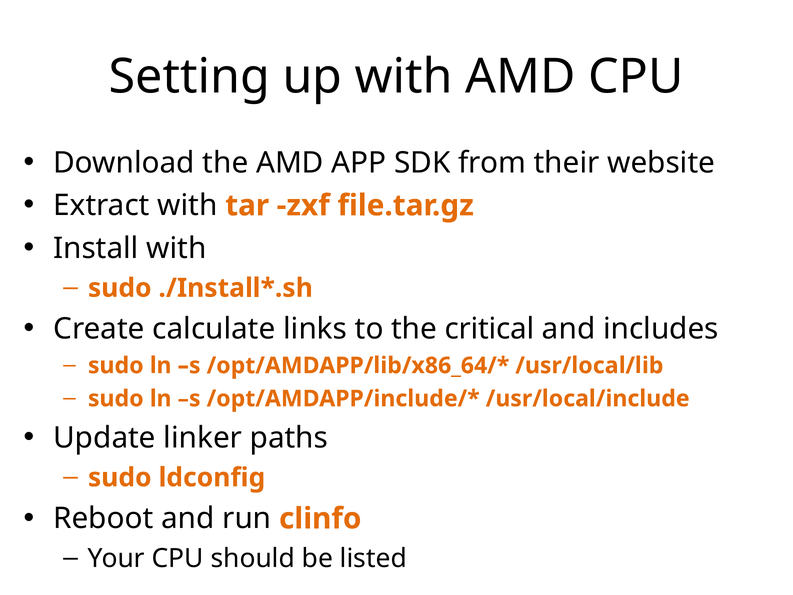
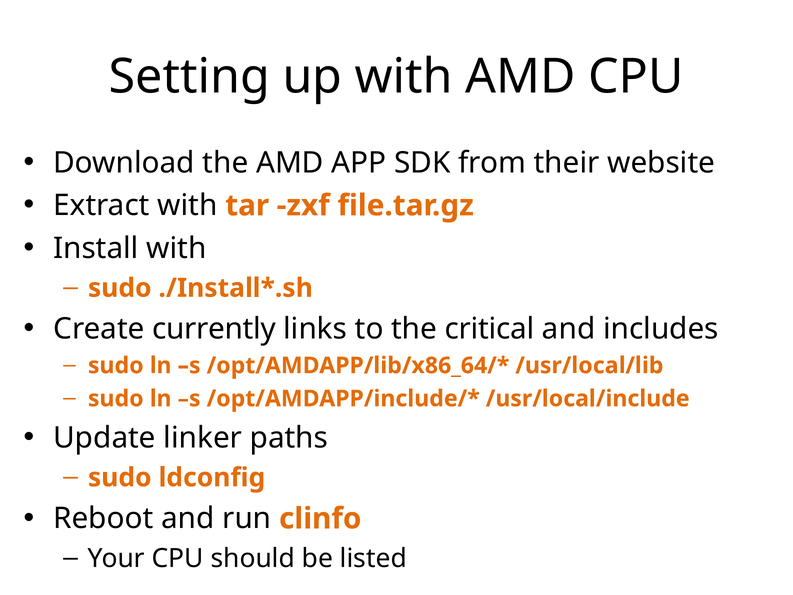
calculate: calculate -> currently (214, 329)
